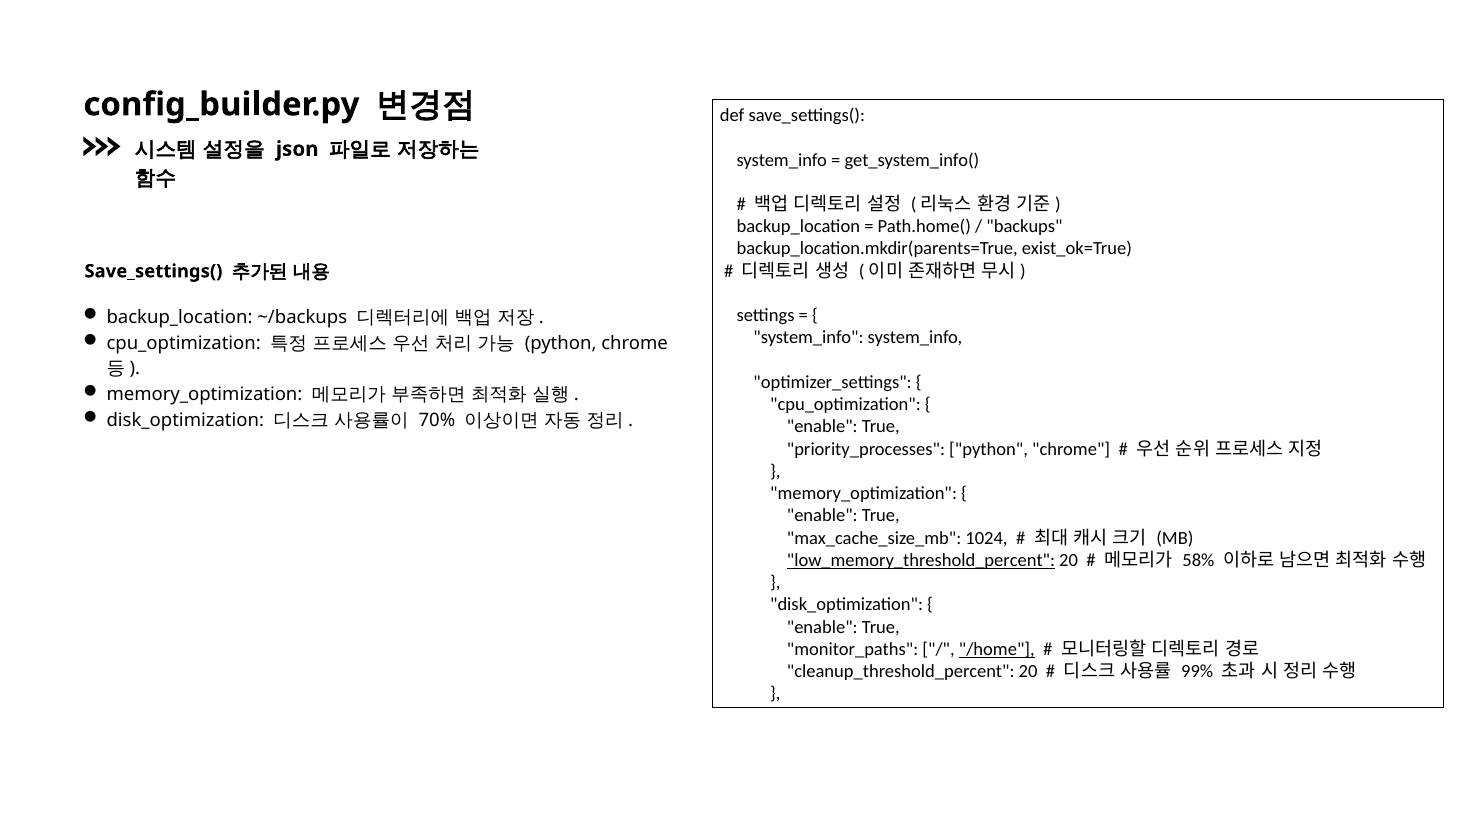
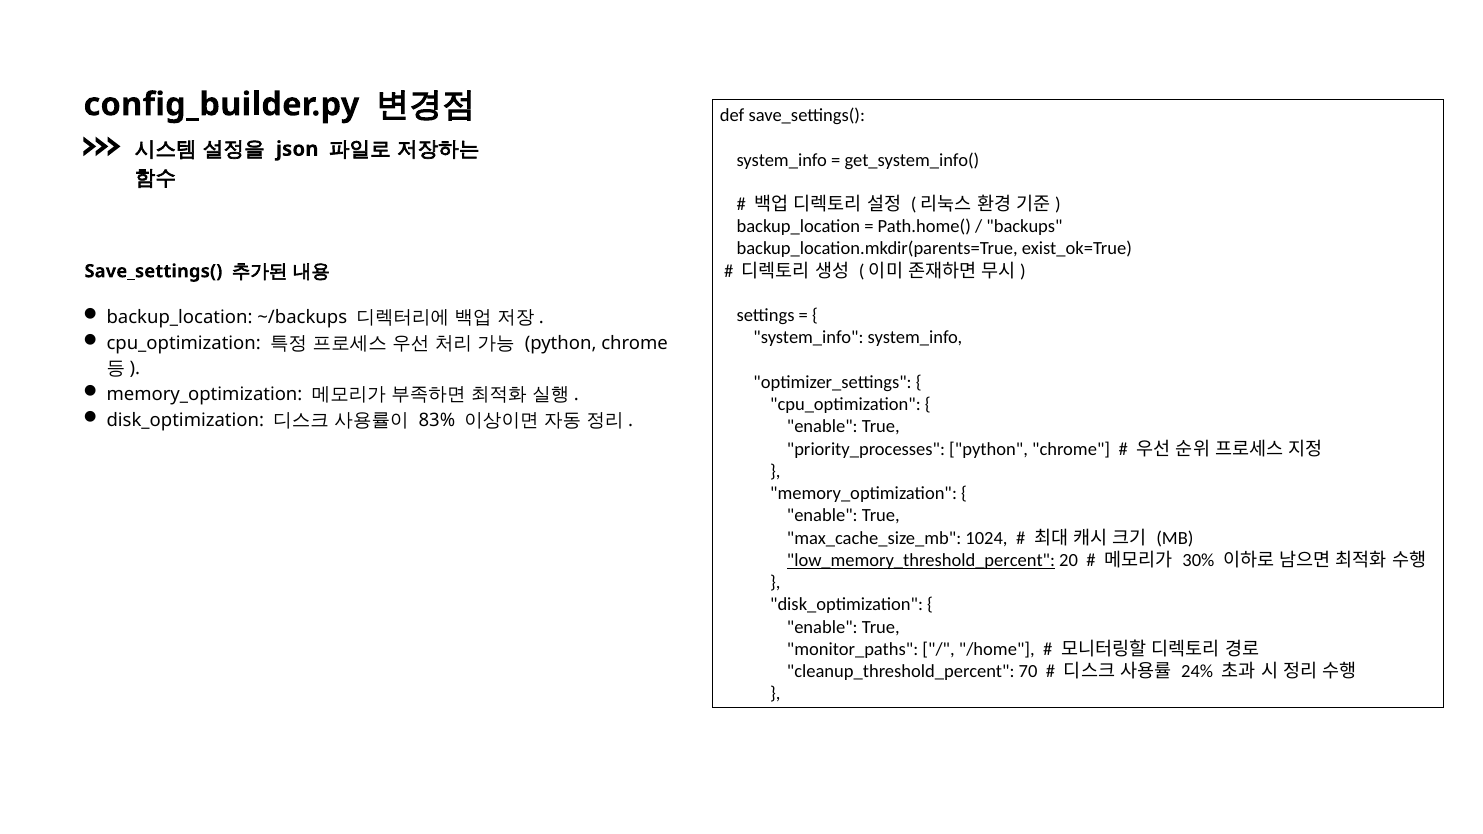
70%: 70% -> 83% (437, 421)
58%: 58% -> 30% (1198, 560)
/home underline: present -> none (997, 649)
cleanup_threshold_percent 20: 20 -> 70 (1028, 672)
99%: 99% -> 24% (1197, 672)
